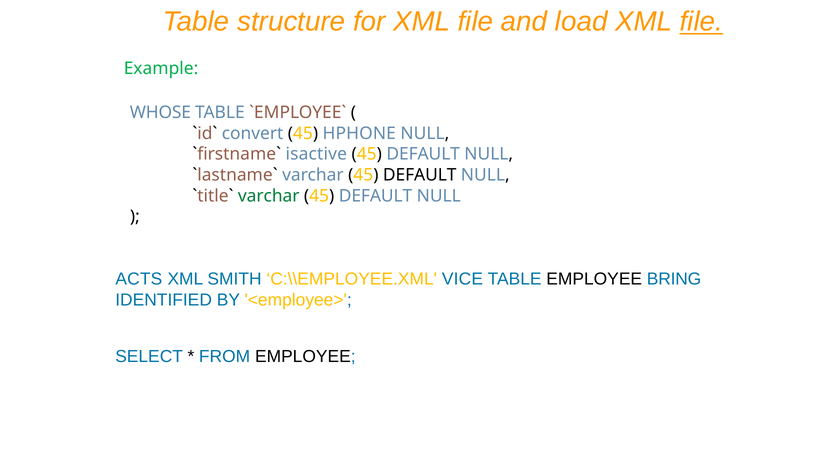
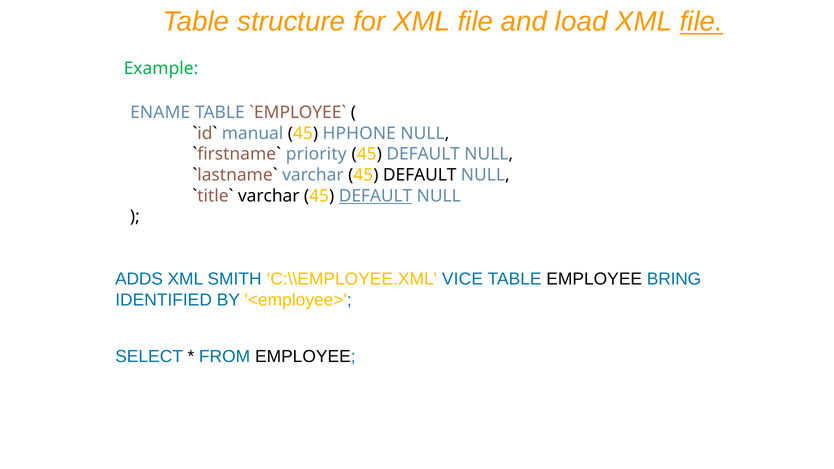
WHOSE: WHOSE -> ENAME (160, 112)
convert: convert -> manual (253, 133)
isactive: isactive -> priority (316, 154)
varchar colour: green -> black (269, 196)
DEFAULT underline: none -> present (376, 196)
ACTS: ACTS -> ADDS (139, 279)
